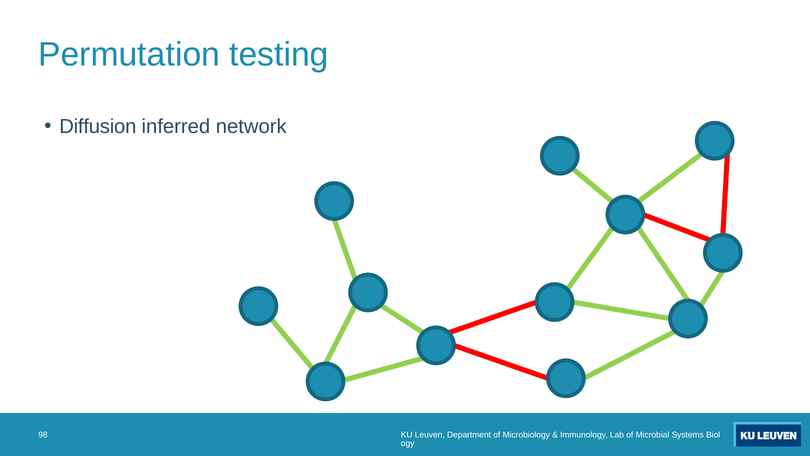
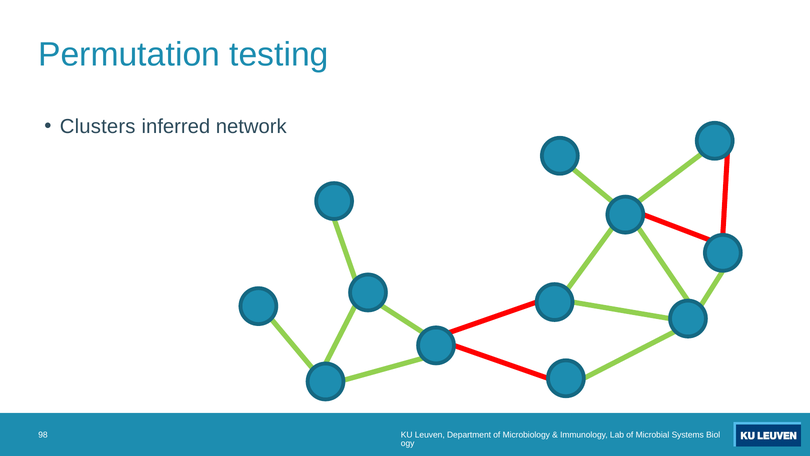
Diffusion: Diffusion -> Clusters (98, 127)
